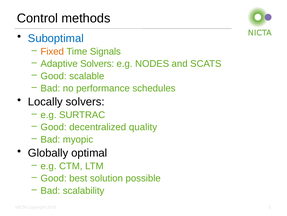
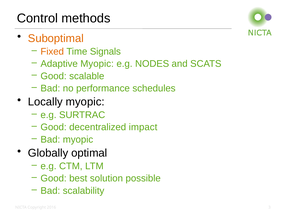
Suboptimal colour: blue -> orange (56, 38)
Adaptive Solvers: Solvers -> Myopic (97, 64)
Locally solvers: solvers -> myopic (85, 101)
quality: quality -> impact (143, 127)
